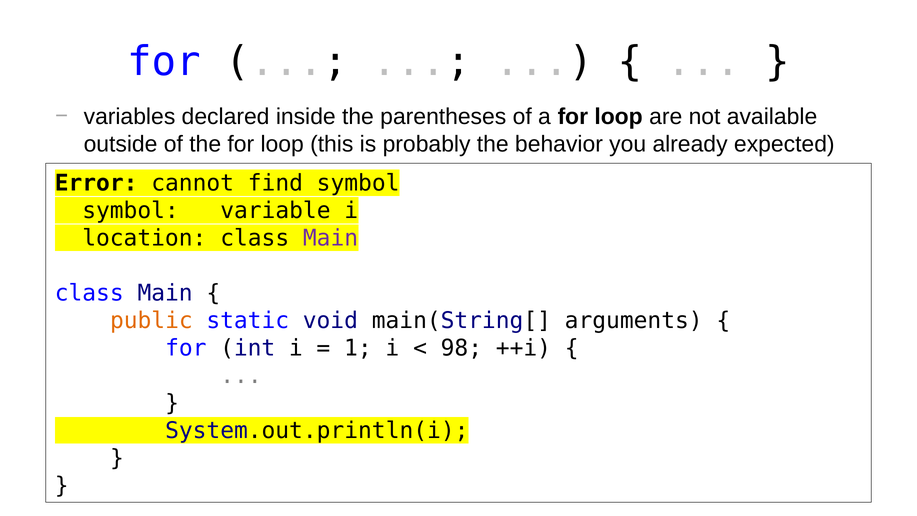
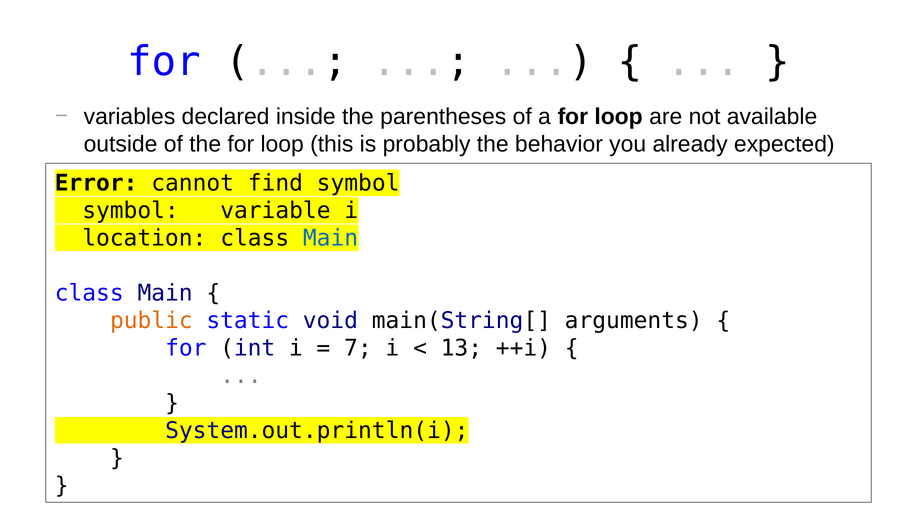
Main colour: purple -> blue (331, 238)
1: 1 -> 7 (358, 348)
98: 98 -> 13 (461, 348)
